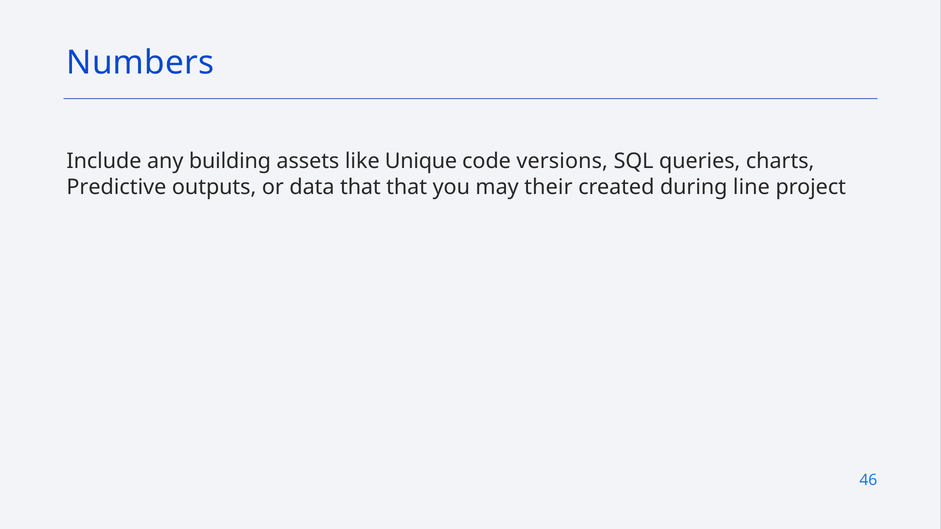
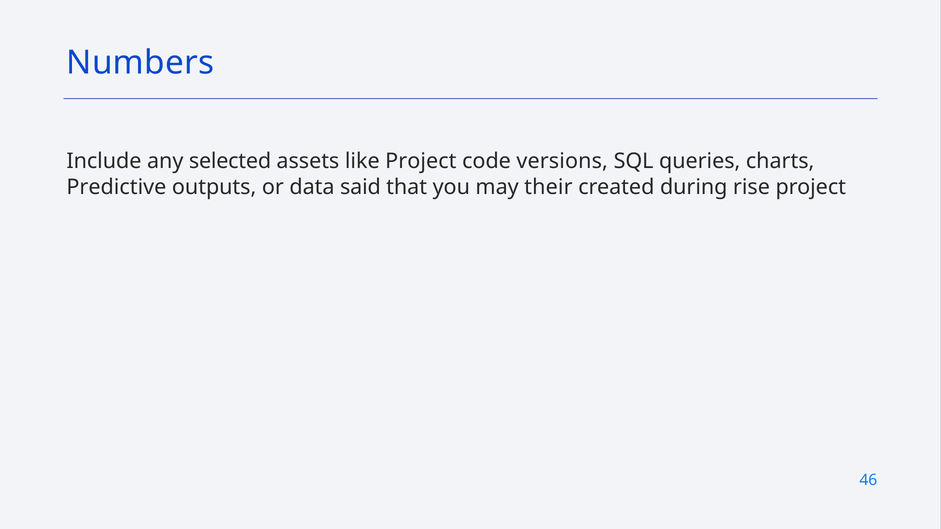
building: building -> selected (230, 161)
like Unique: Unique -> Project (421, 161)
data that: that -> said (360, 187)
line: line -> rise (751, 187)
